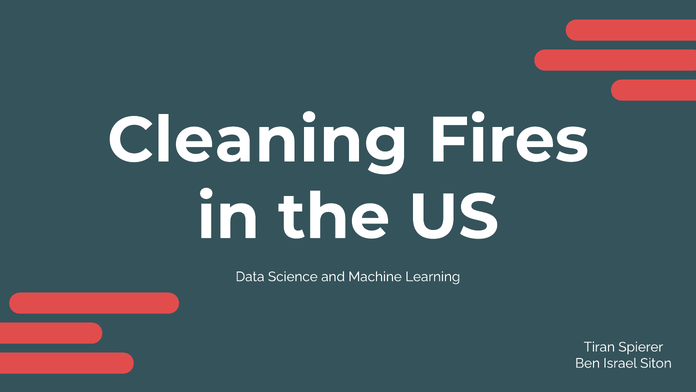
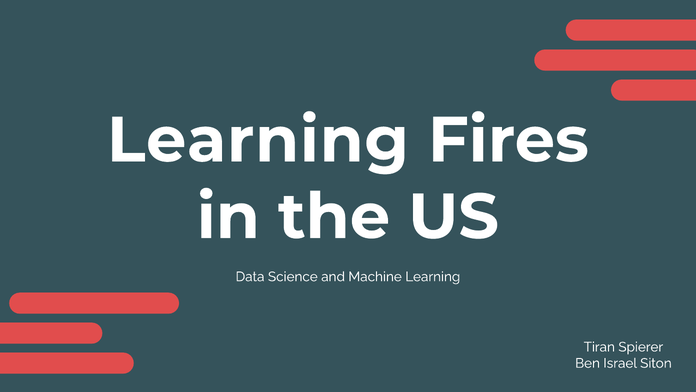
Cleaning: Cleaning -> Learning (258, 140)
